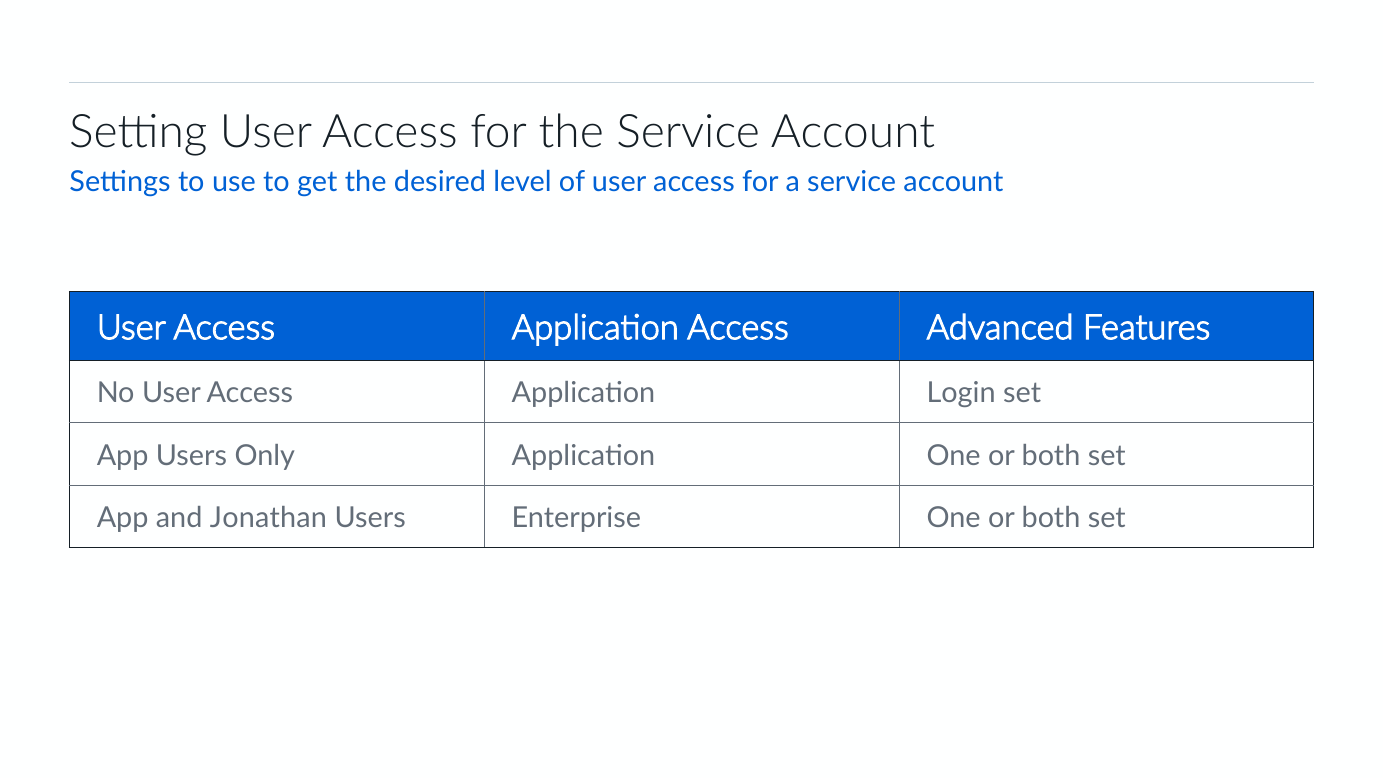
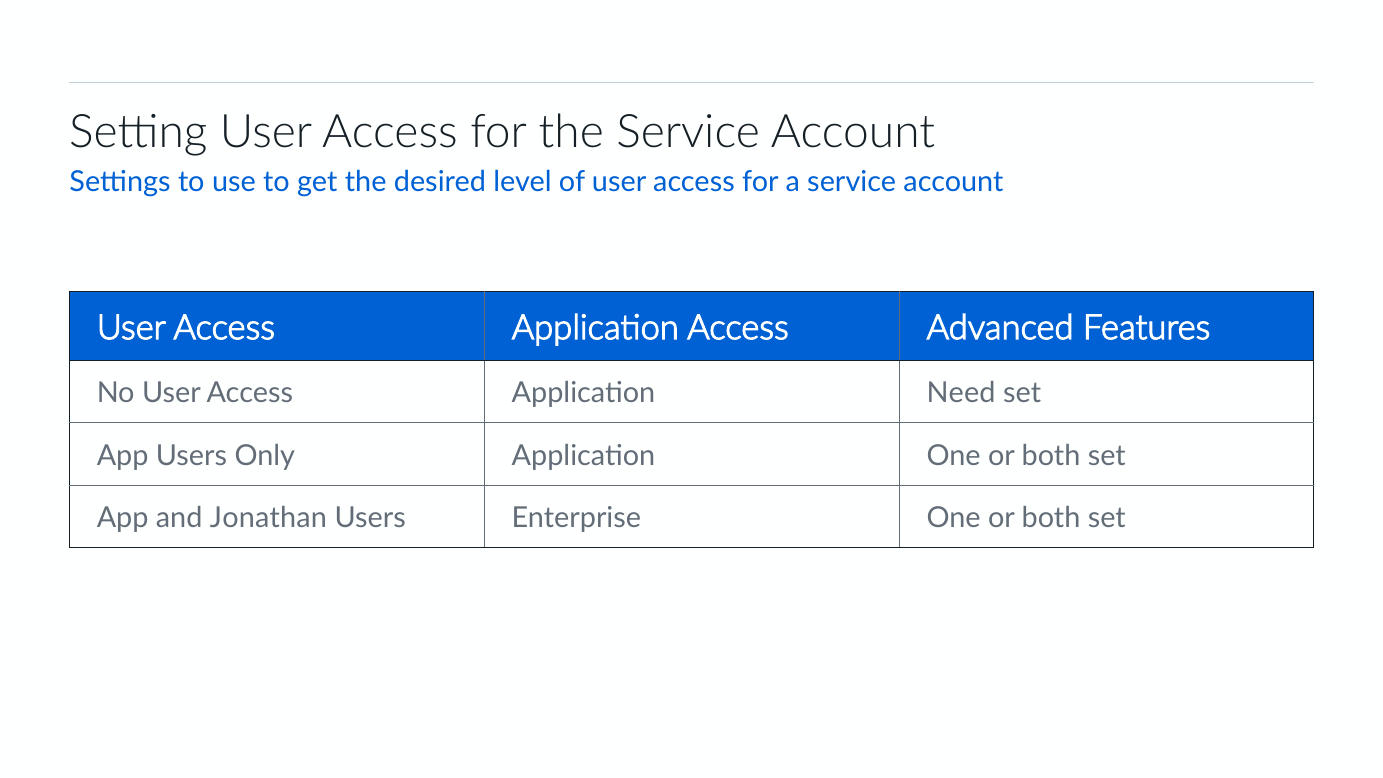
Login: Login -> Need (961, 393)
